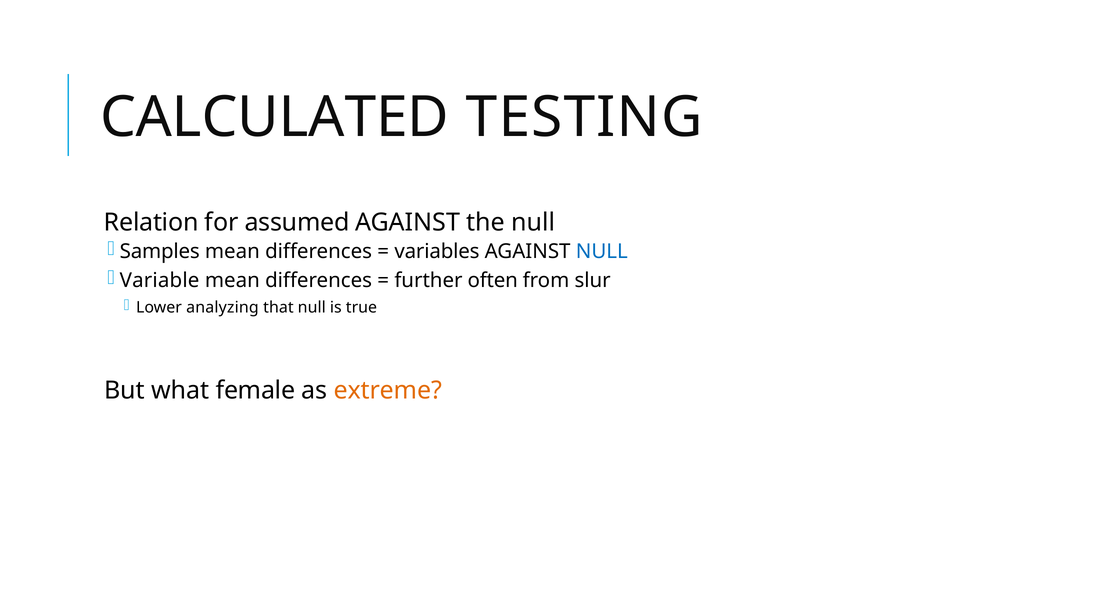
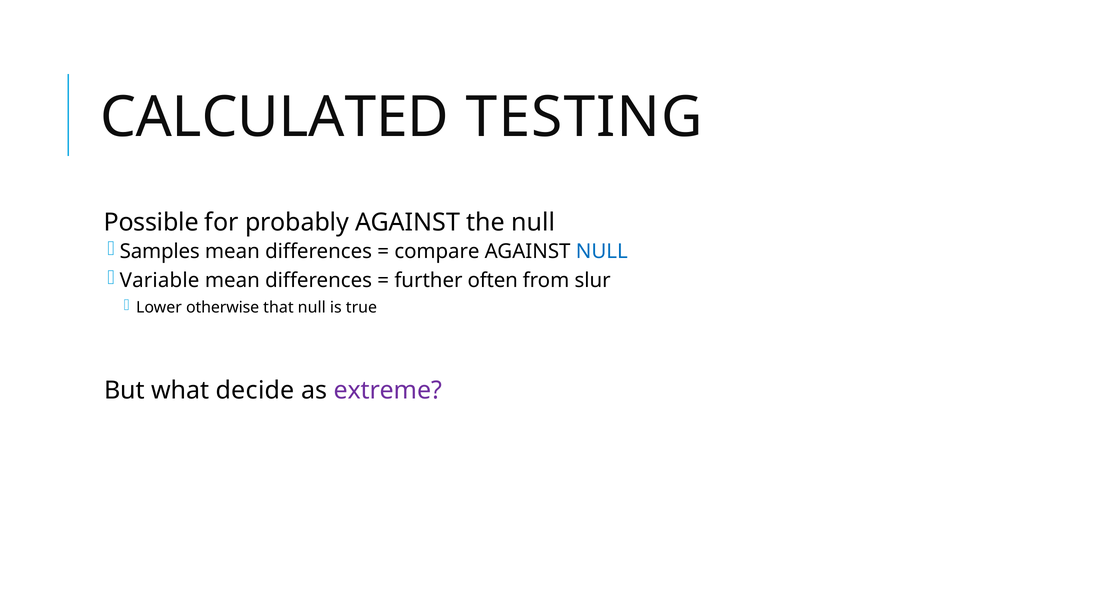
Relation: Relation -> Possible (151, 222)
assumed: assumed -> probably (297, 222)
variables: variables -> compare (437, 252)
analyzing: analyzing -> otherwise (223, 307)
female: female -> decide (255, 390)
extreme colour: orange -> purple (388, 390)
